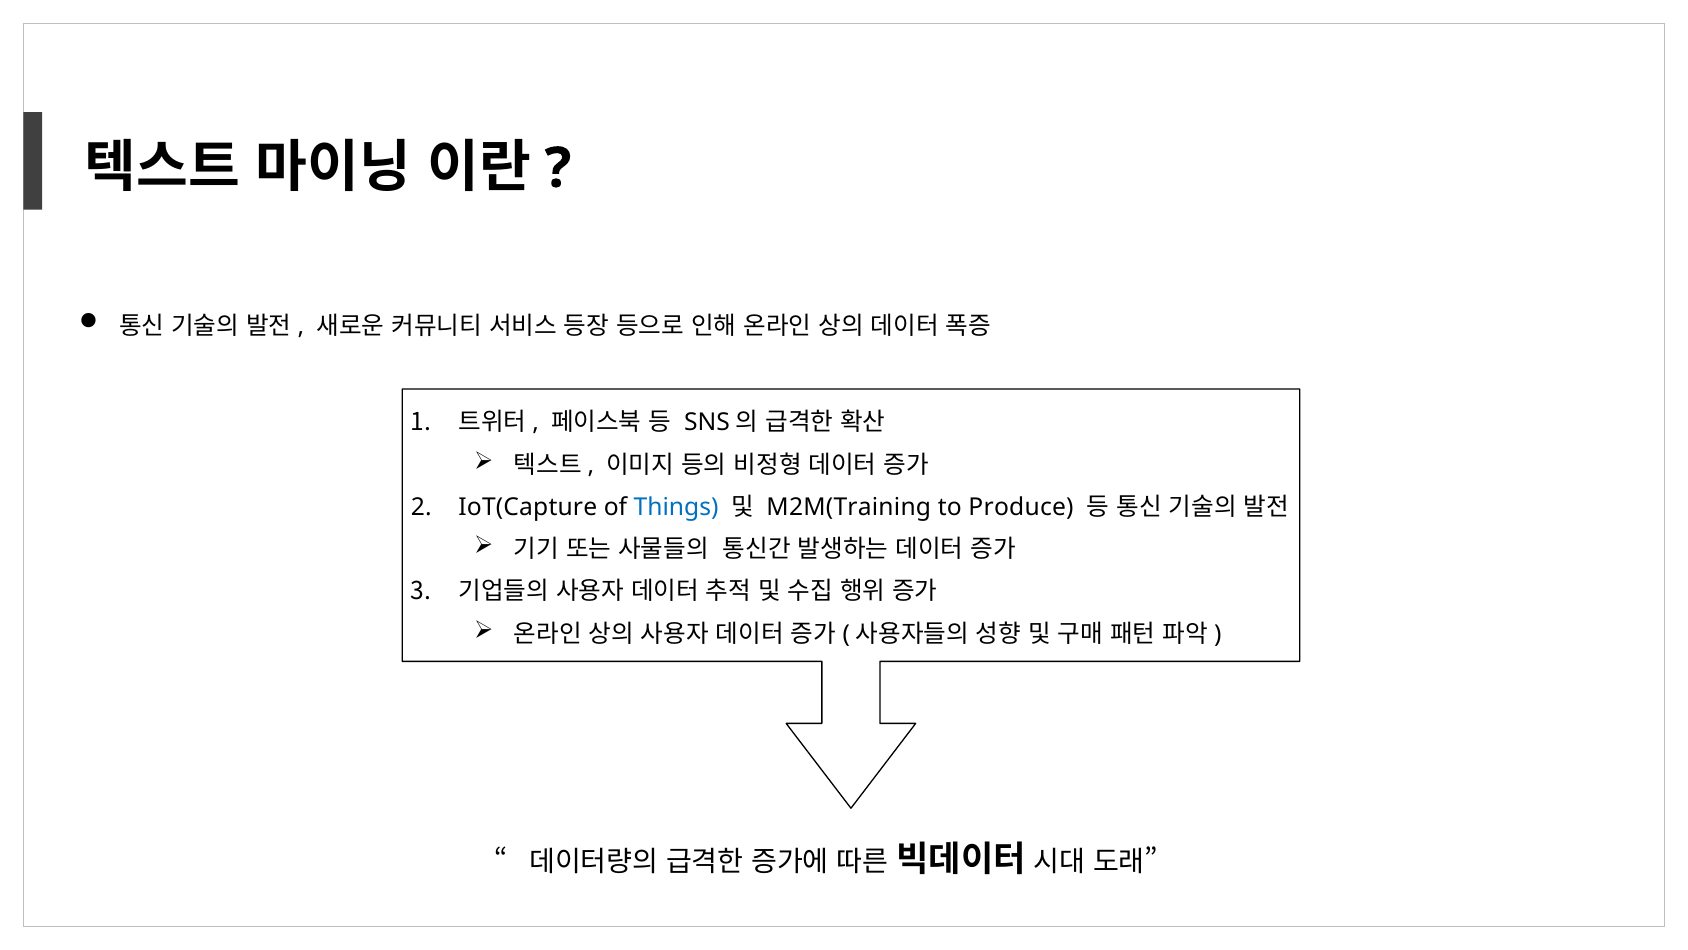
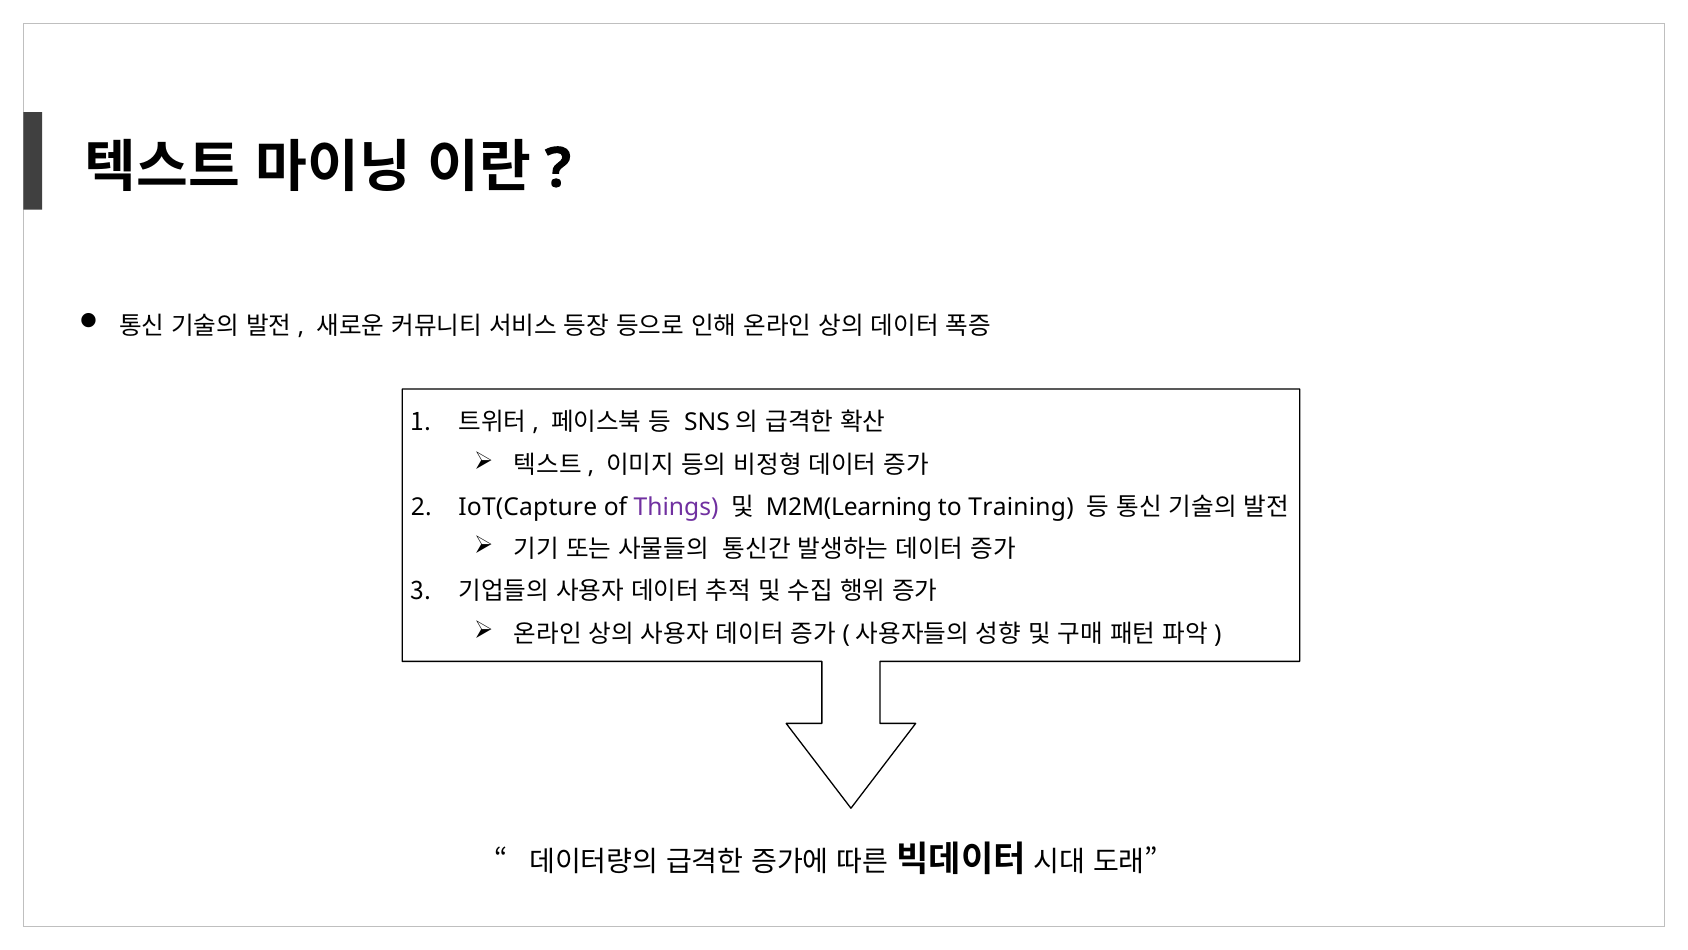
Things colour: blue -> purple (676, 507)
M2M(Training: M2M(Training -> M2M(Learning (849, 507)
Produce: Produce -> Training (1021, 507)
